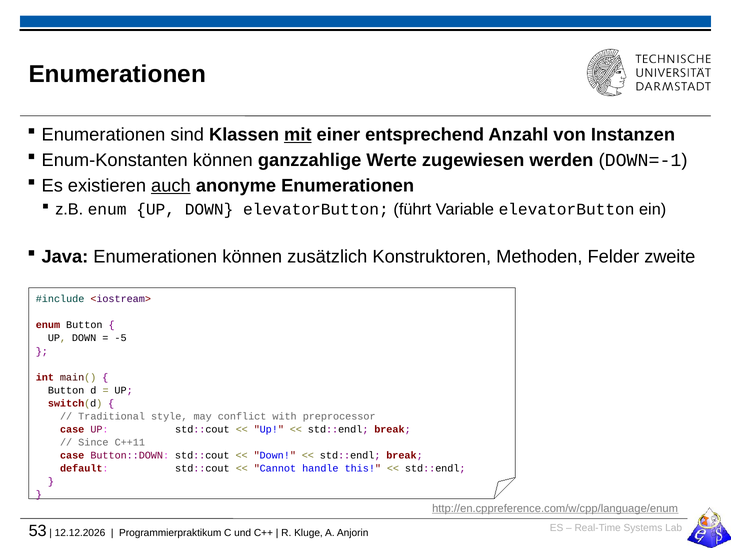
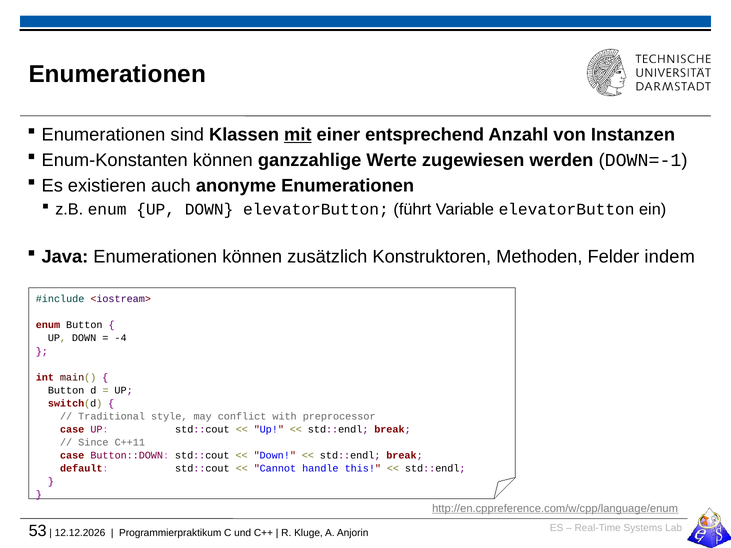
auch underline: present -> none (171, 186)
zweite: zweite -> indem (670, 257)
-5: -5 -> -4 (121, 338)
